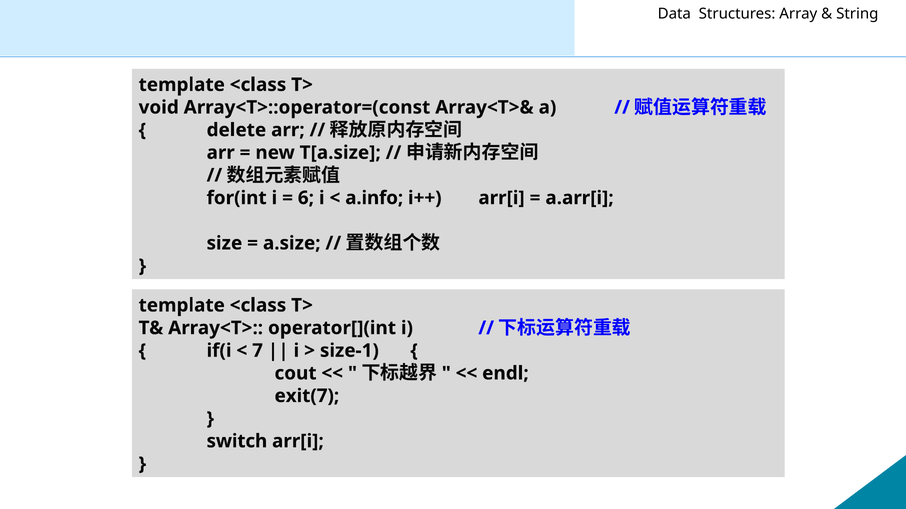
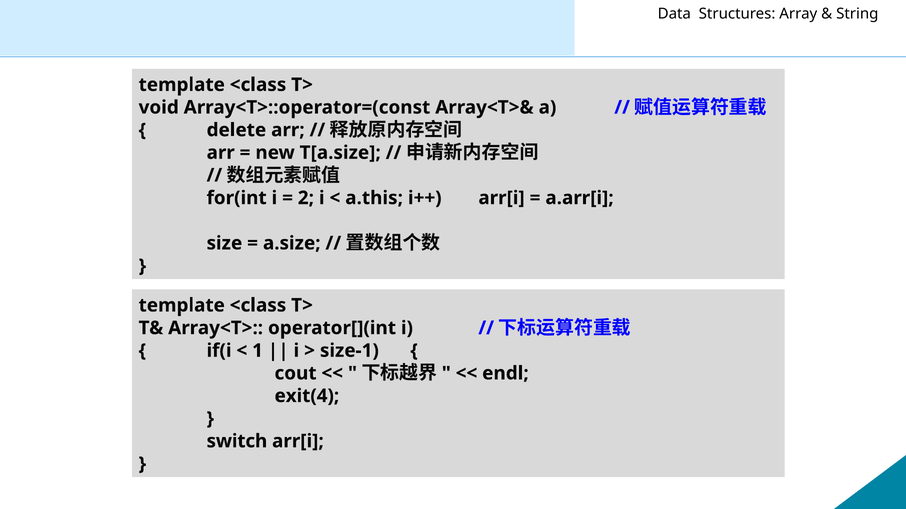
6: 6 -> 2 (306, 198)
a.info: a.info -> a.this (374, 198)
7: 7 -> 1 (258, 351)
exit(7: exit(7 -> exit(4 (307, 396)
